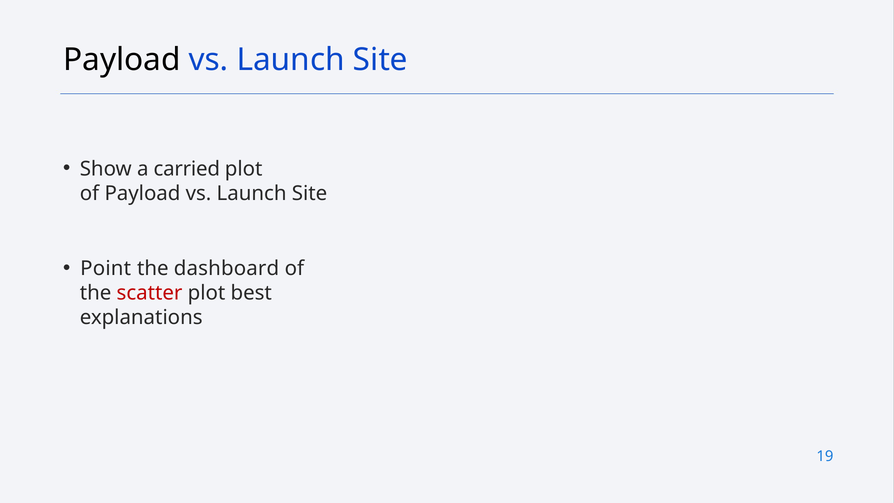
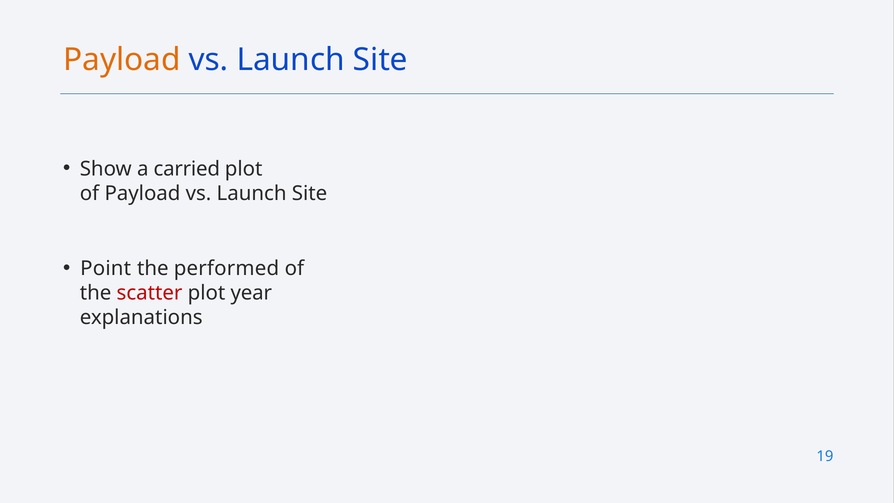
Payload colour: black -> orange (122, 60)
dashboard: dashboard -> performed (226, 268)
best: best -> year (251, 293)
